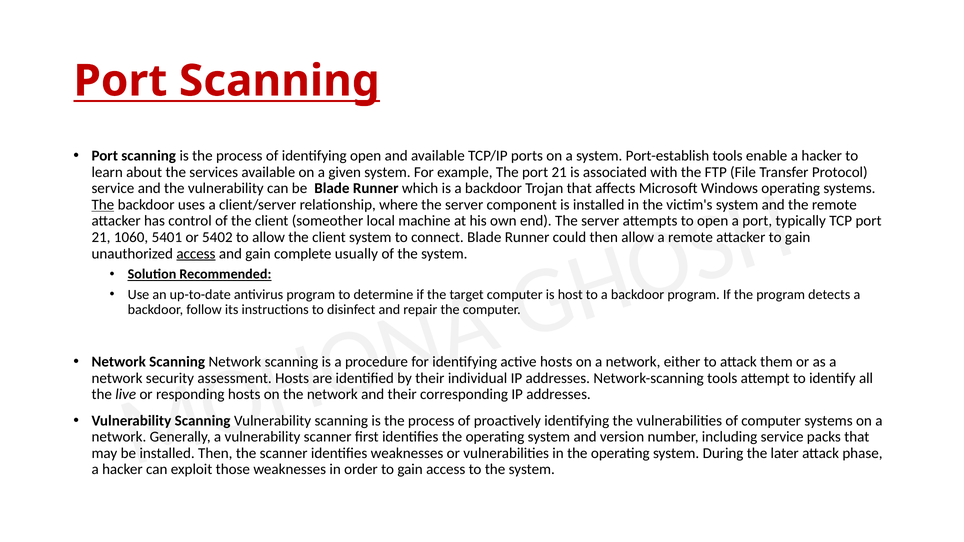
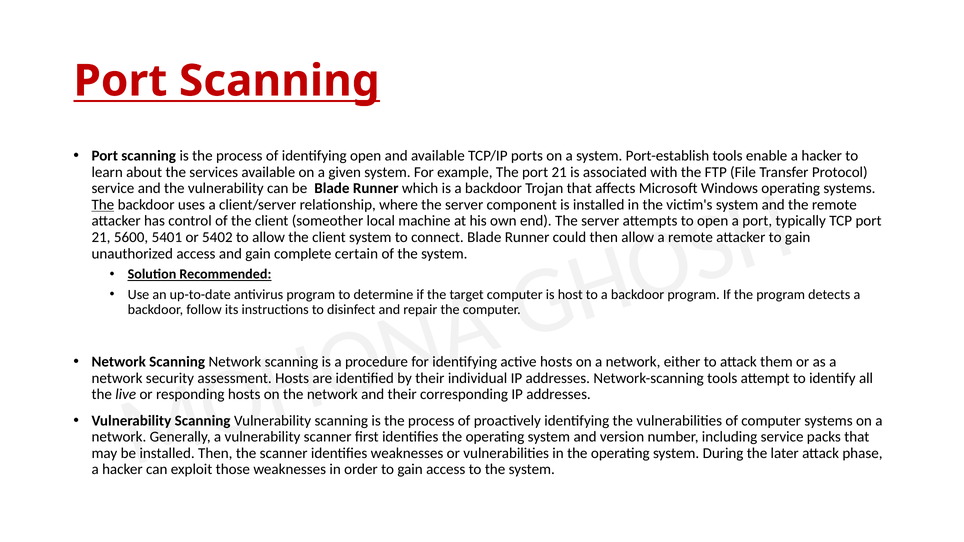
1060: 1060 -> 5600 (131, 237)
access underline: present -> none (196, 254)
usually: usually -> certain (356, 254)
